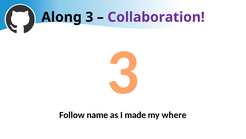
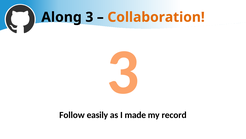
Collaboration colour: purple -> orange (156, 17)
name: name -> easily (97, 114)
where: where -> record (174, 114)
